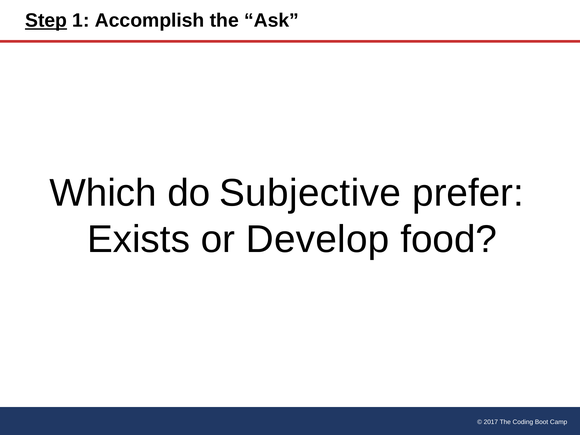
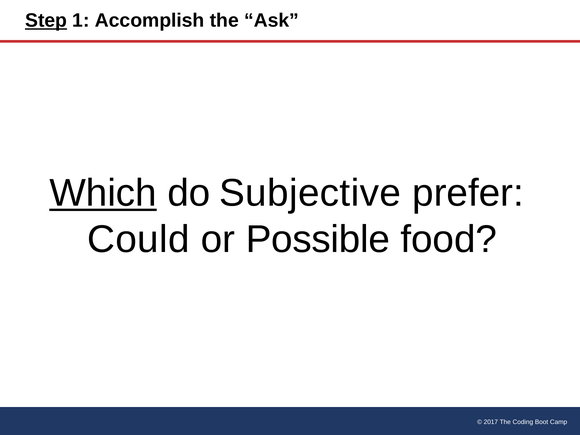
Which underline: none -> present (103, 193)
Exists: Exists -> Could (138, 239)
Develop: Develop -> Possible (318, 239)
